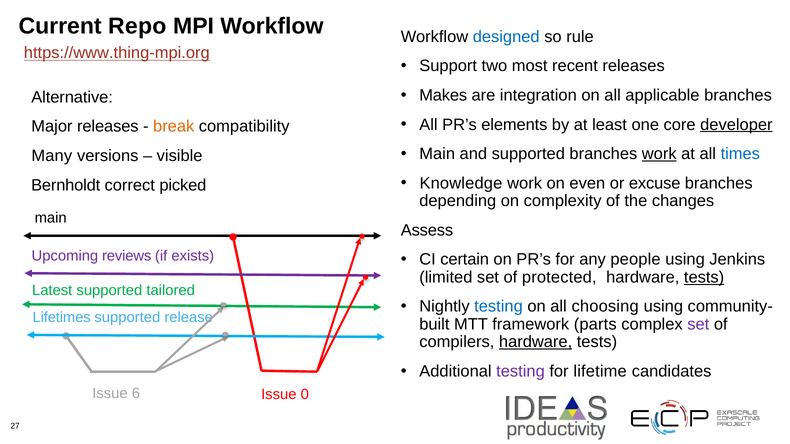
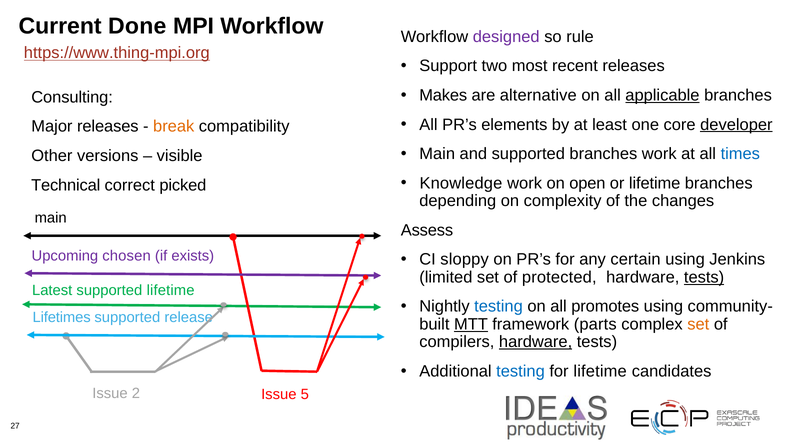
Repo: Repo -> Done (137, 26)
designed colour: blue -> purple (506, 37)
integration: integration -> alternative (538, 95)
applicable underline: none -> present (662, 95)
Alternative: Alternative -> Consulting (72, 97)
work underline: present -> none (659, 154)
Many: Many -> Other (52, 156)
even: even -> open (587, 183)
or excuse: excuse -> lifetime (655, 183)
Bernholdt: Bernholdt -> Technical (66, 185)
reviews: reviews -> chosen (127, 256)
certain: certain -> sloppy (465, 260)
people: people -> certain (636, 260)
supported tailored: tailored -> lifetime (171, 291)
choosing: choosing -> promotes (605, 307)
MTT underline: none -> present (471, 325)
set colour: purple -> orange (698, 325)
testing colour: purple -> blue (520, 372)
6: 6 -> 2 (136, 394)
0: 0 -> 5 (305, 395)
